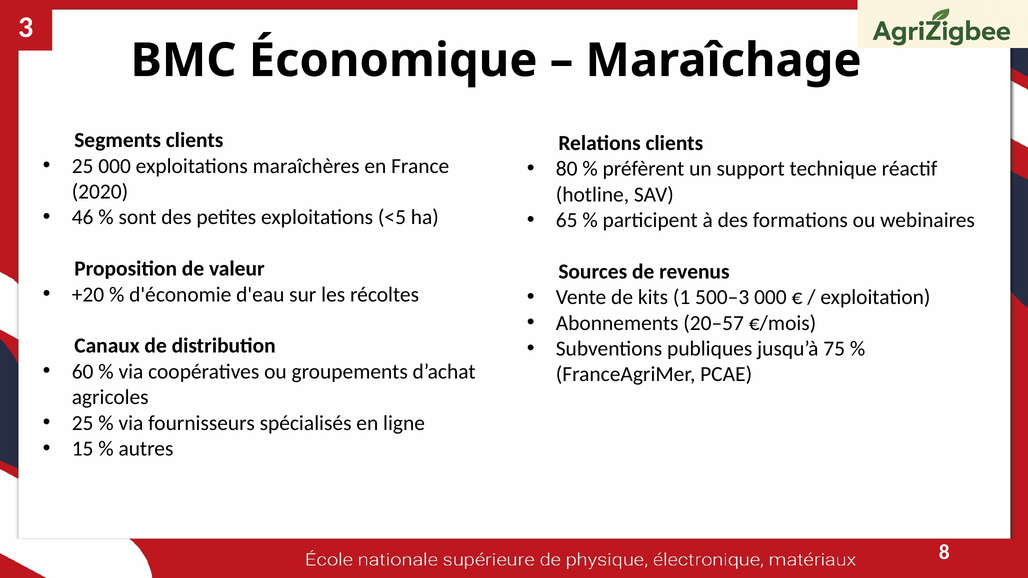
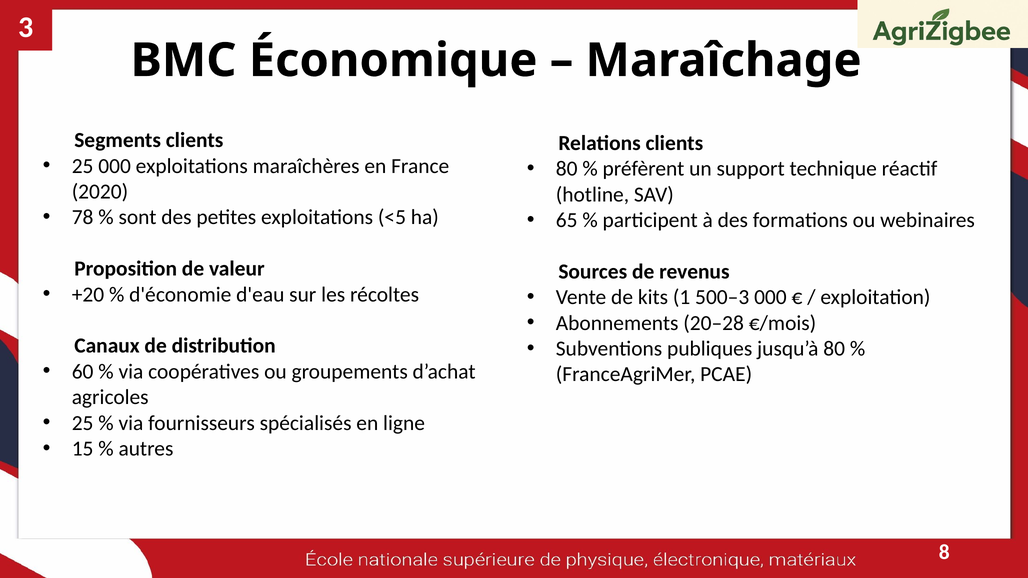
46: 46 -> 78 (83, 217)
20–57: 20–57 -> 20–28 (714, 323)
jusqu’à 75: 75 -> 80 (834, 349)
